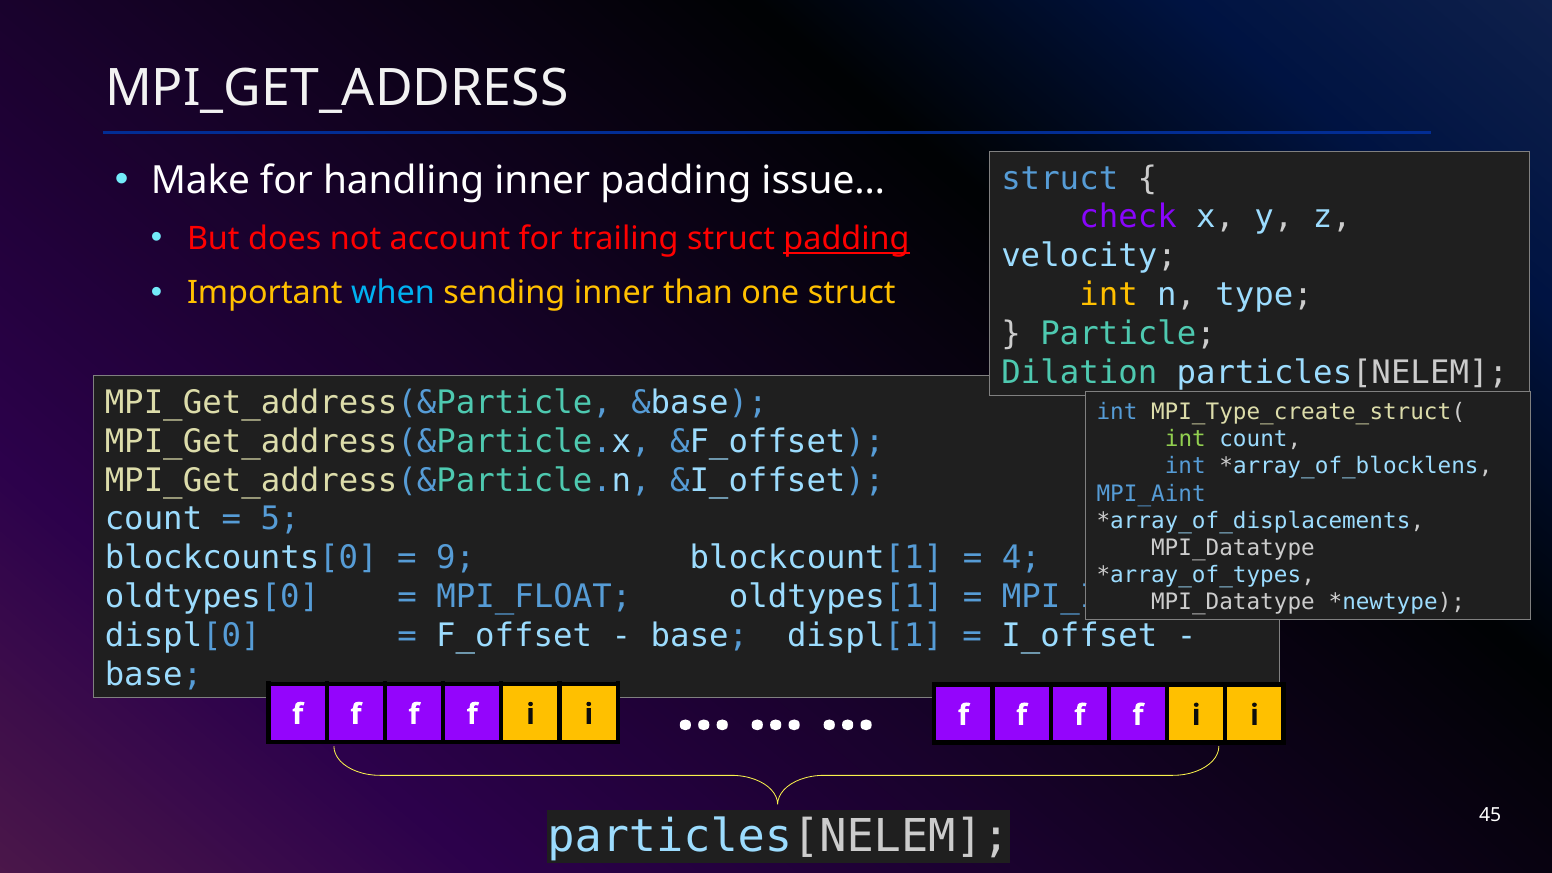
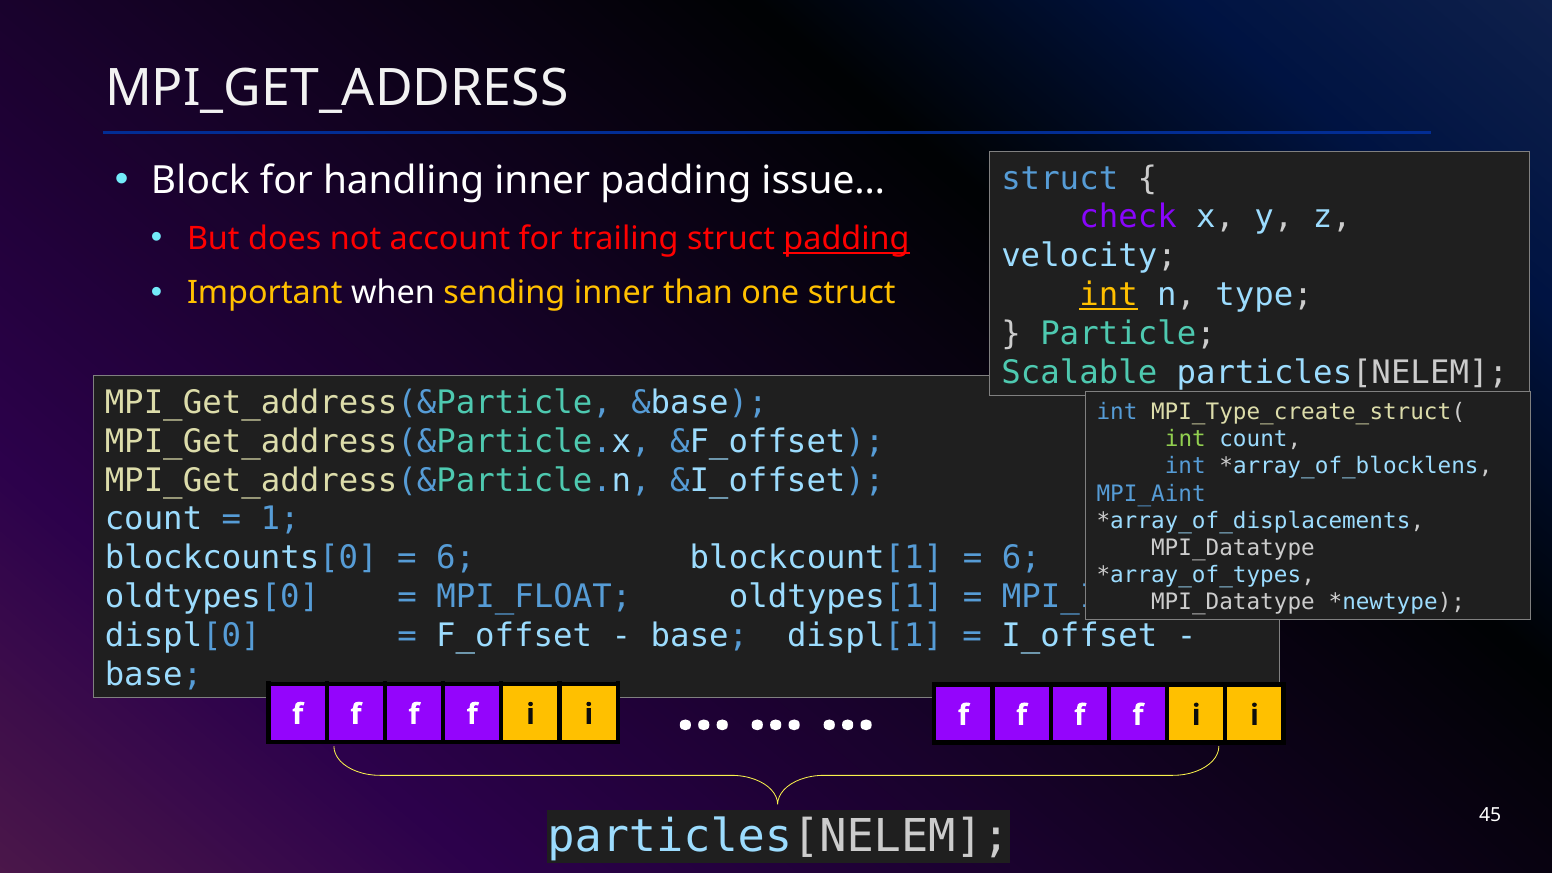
Make: Make -> Block (200, 181)
when colour: light blue -> white (393, 293)
int underline: none -> present (1109, 295)
Dilation: Dilation -> Scalable (1079, 373)
5: 5 -> 1 (280, 519)
9: 9 -> 6 (456, 558)
4: 4 -> 6 (1021, 558)
